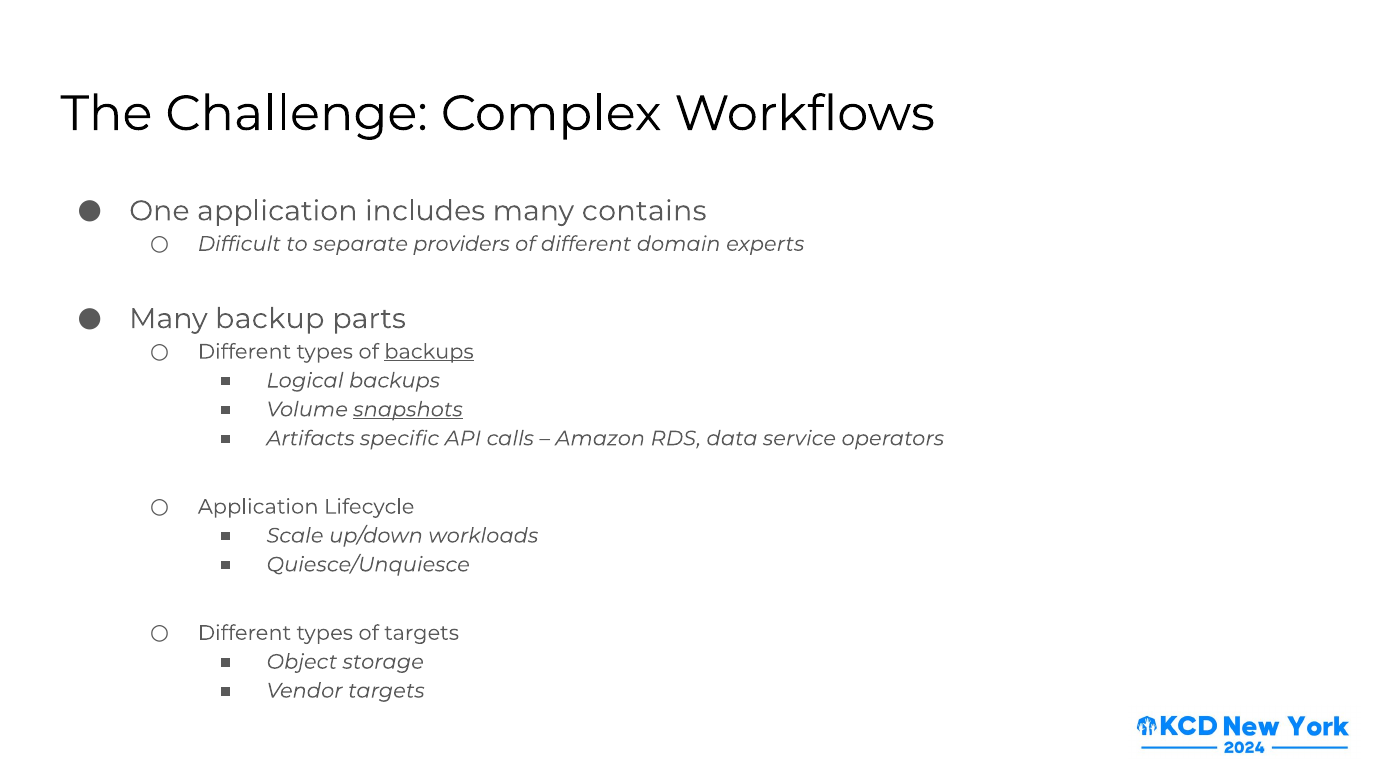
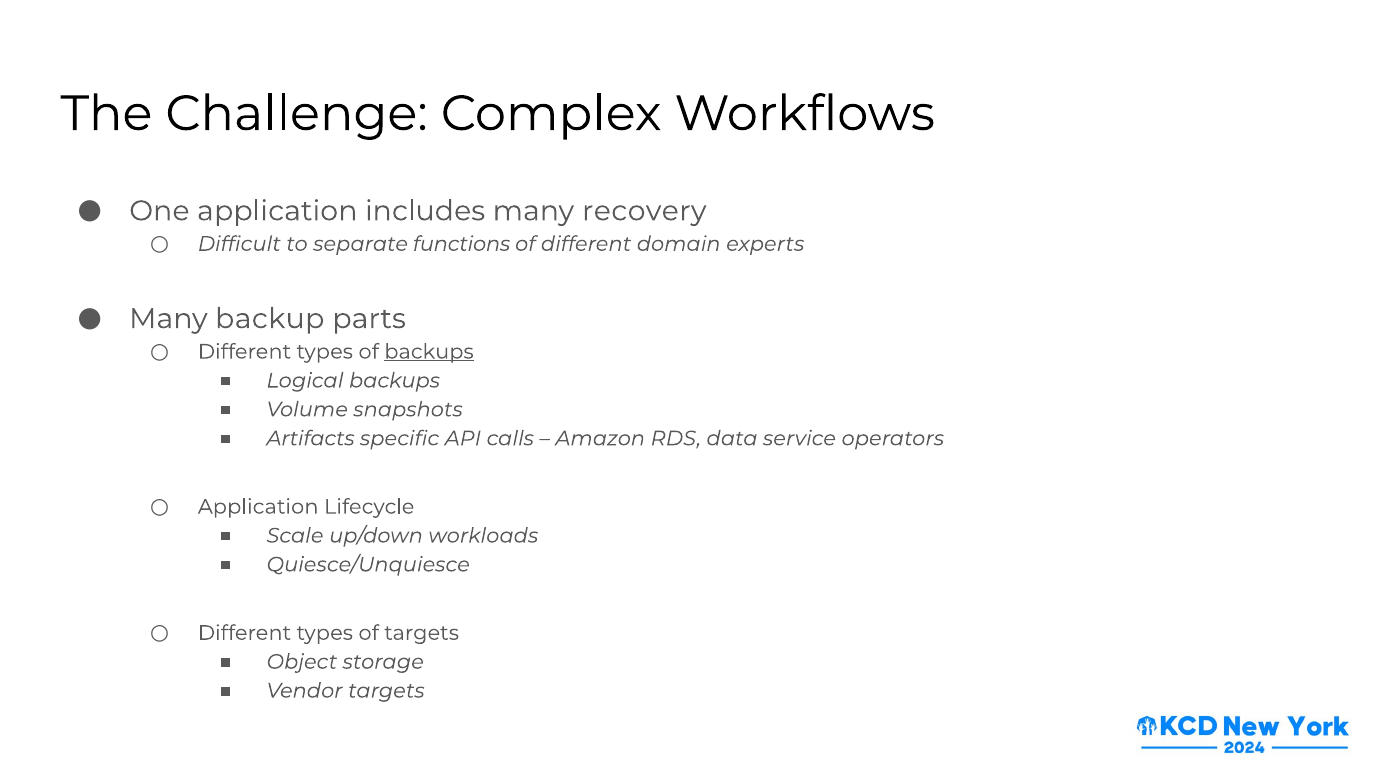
contains: contains -> recovery (644, 211)
providers: providers -> functions (462, 244)
snapshots underline: present -> none (408, 410)
